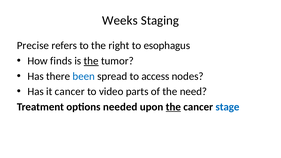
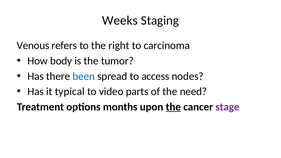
Precise: Precise -> Venous (33, 46)
esophagus: esophagus -> carcinoma (167, 46)
finds: finds -> body (61, 61)
the underline: present -> none (91, 61)
it cancer: cancer -> typical (70, 92)
needed: needed -> months (120, 107)
stage colour: blue -> purple (227, 107)
